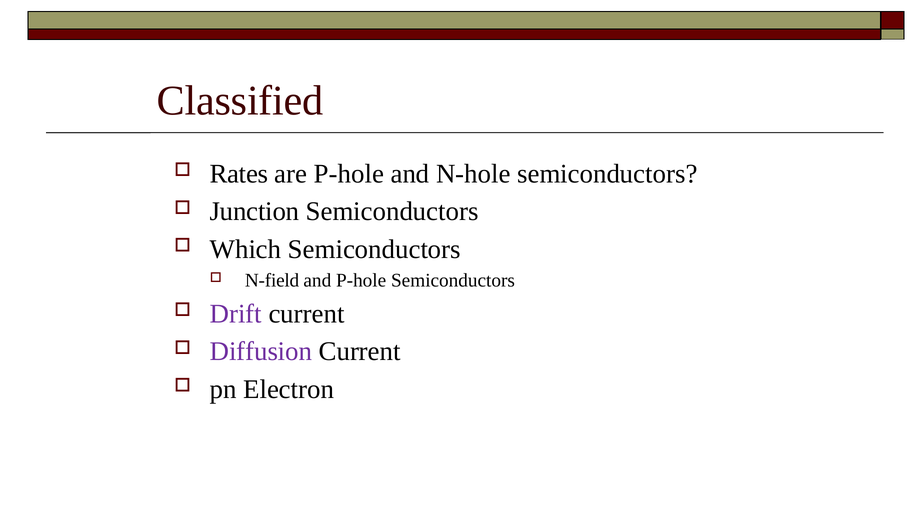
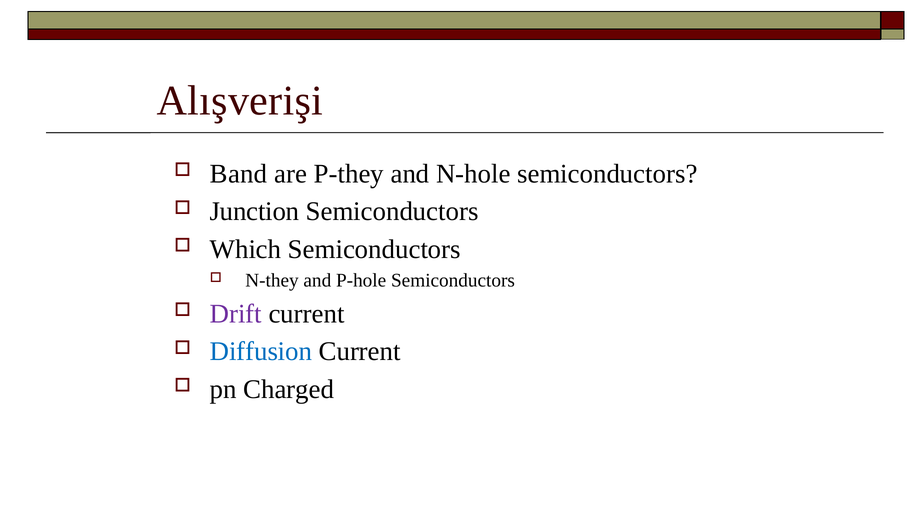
Classified: Classified -> Alışverişi (240, 101)
Rates: Rates -> Band (239, 174)
are P-hole: P-hole -> P-they (349, 174)
N-field: N-field -> N-they (272, 280)
Diffusion colour: purple -> blue (261, 351)
Electron: Electron -> Charged (289, 389)
